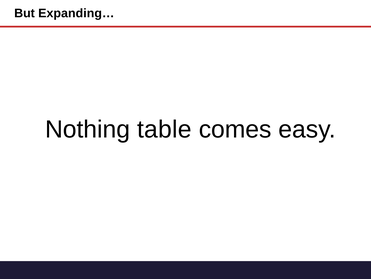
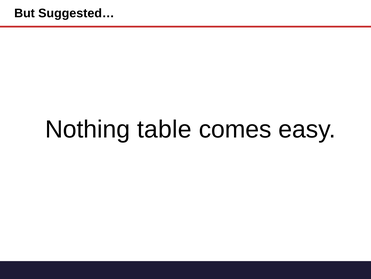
Expanding…: Expanding… -> Suggested… (76, 13)
